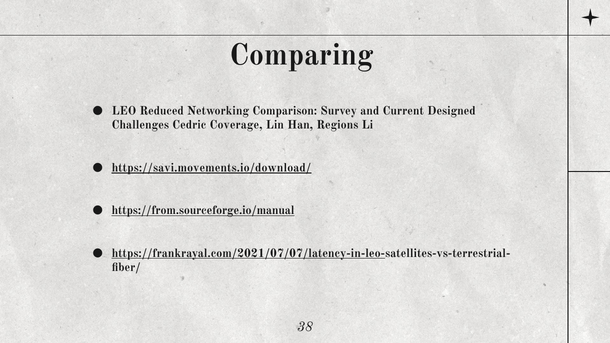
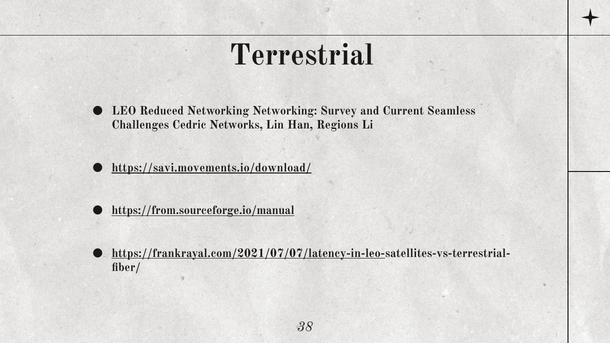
Comparing: Comparing -> Terrestrial (302, 55)
Networking Comparison: Comparison -> Networking (285, 111)
Designed: Designed -> Seamless (451, 111)
Coverage: Coverage -> Networks (236, 125)
